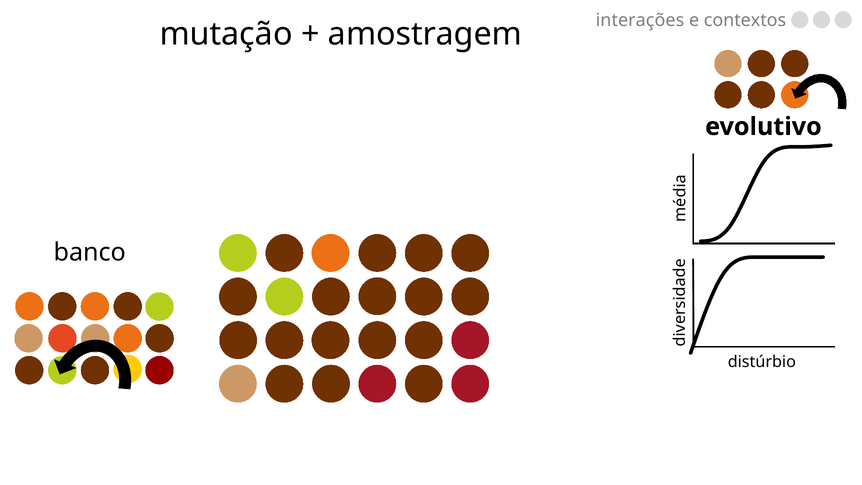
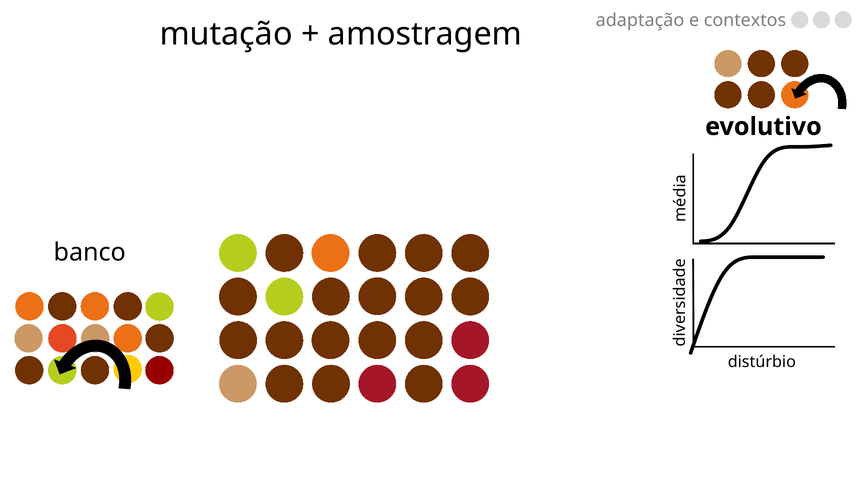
interações: interações -> adaptação (640, 20)
